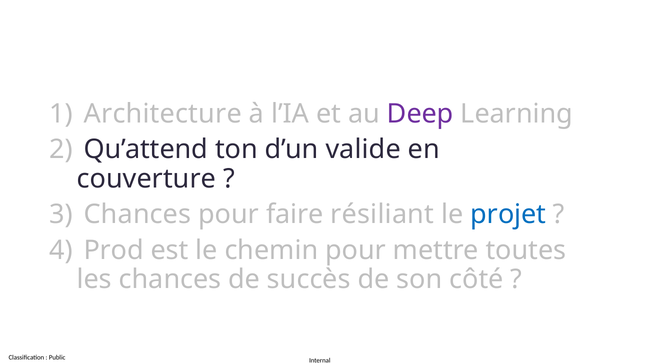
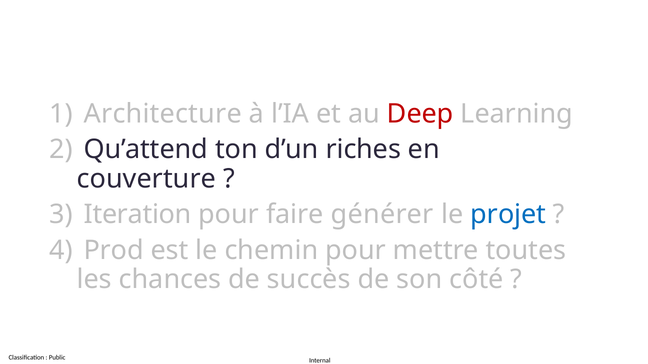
Deep colour: purple -> red (420, 114)
valide: valide -> riches (363, 150)
Chances: Chances -> Iteration (138, 215)
résiliant: résiliant -> générer (382, 215)
